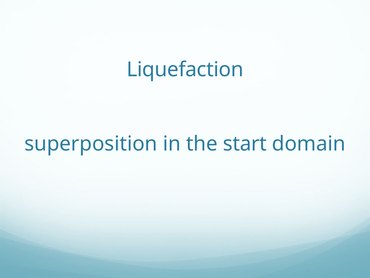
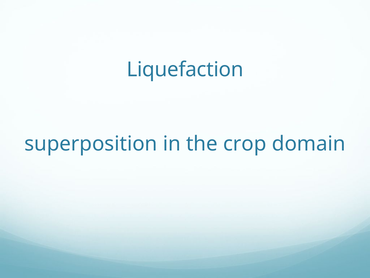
start: start -> crop (245, 144)
